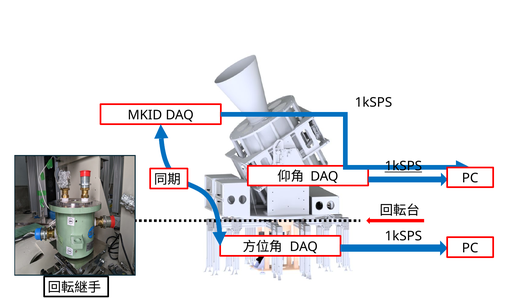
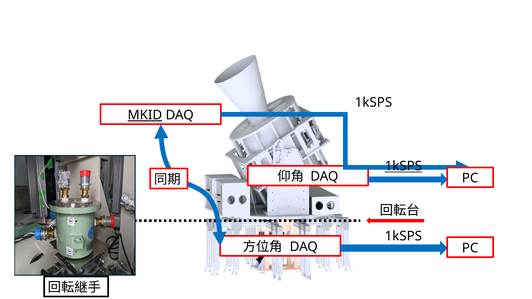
MKID underline: none -> present (145, 115)
